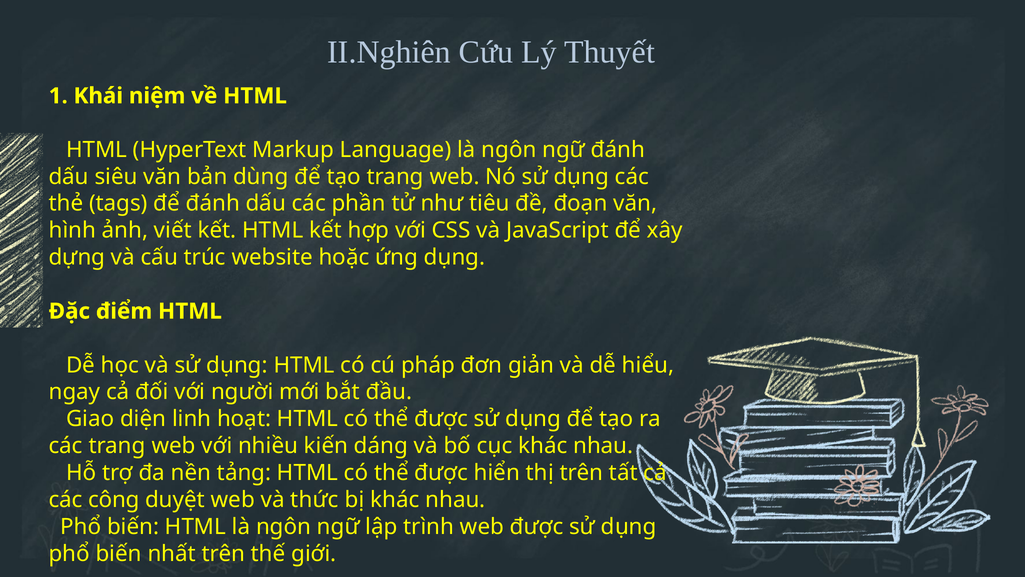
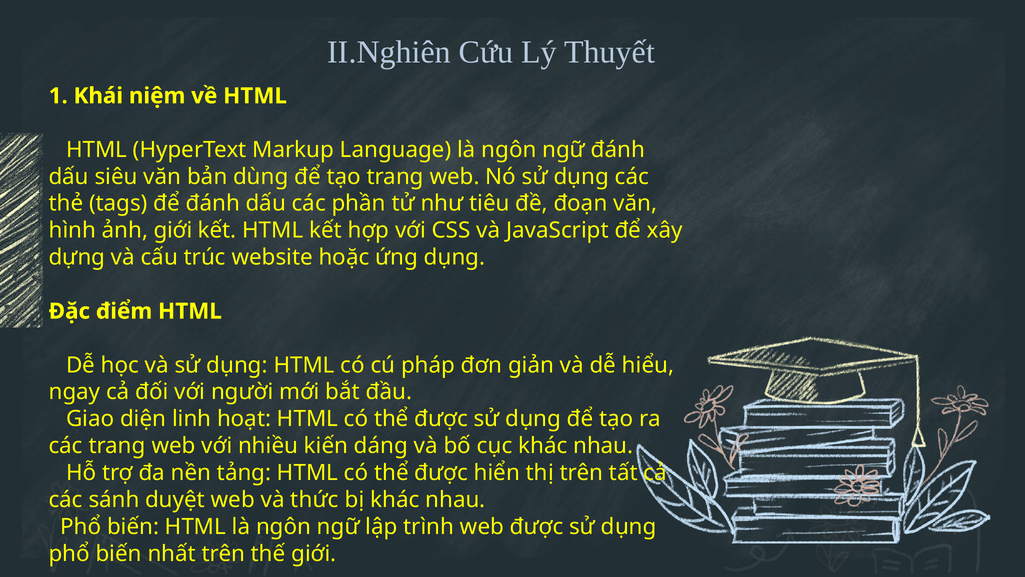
ảnh viết: viết -> giới (173, 230)
công: công -> sánh (114, 499)
